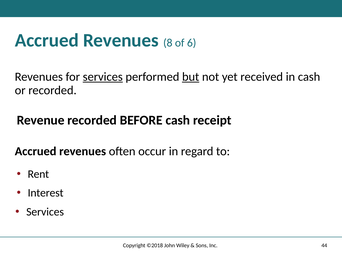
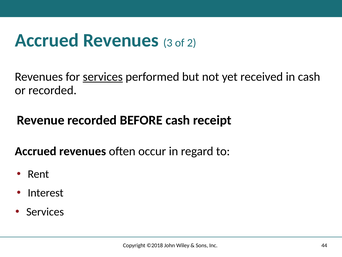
8: 8 -> 3 (168, 43)
6: 6 -> 2 (192, 43)
but underline: present -> none (191, 77)
